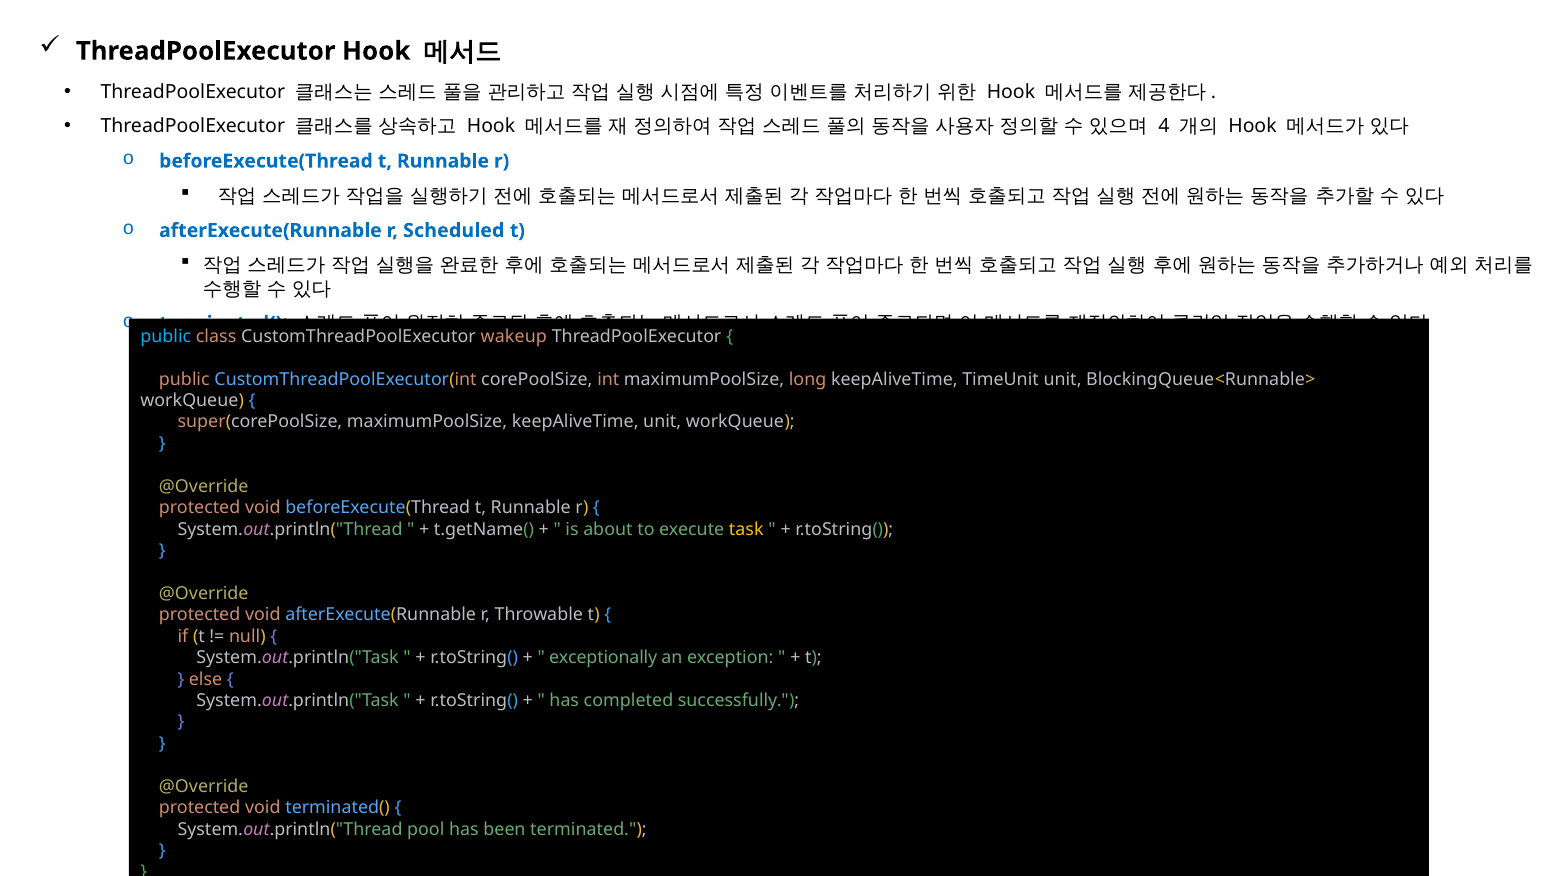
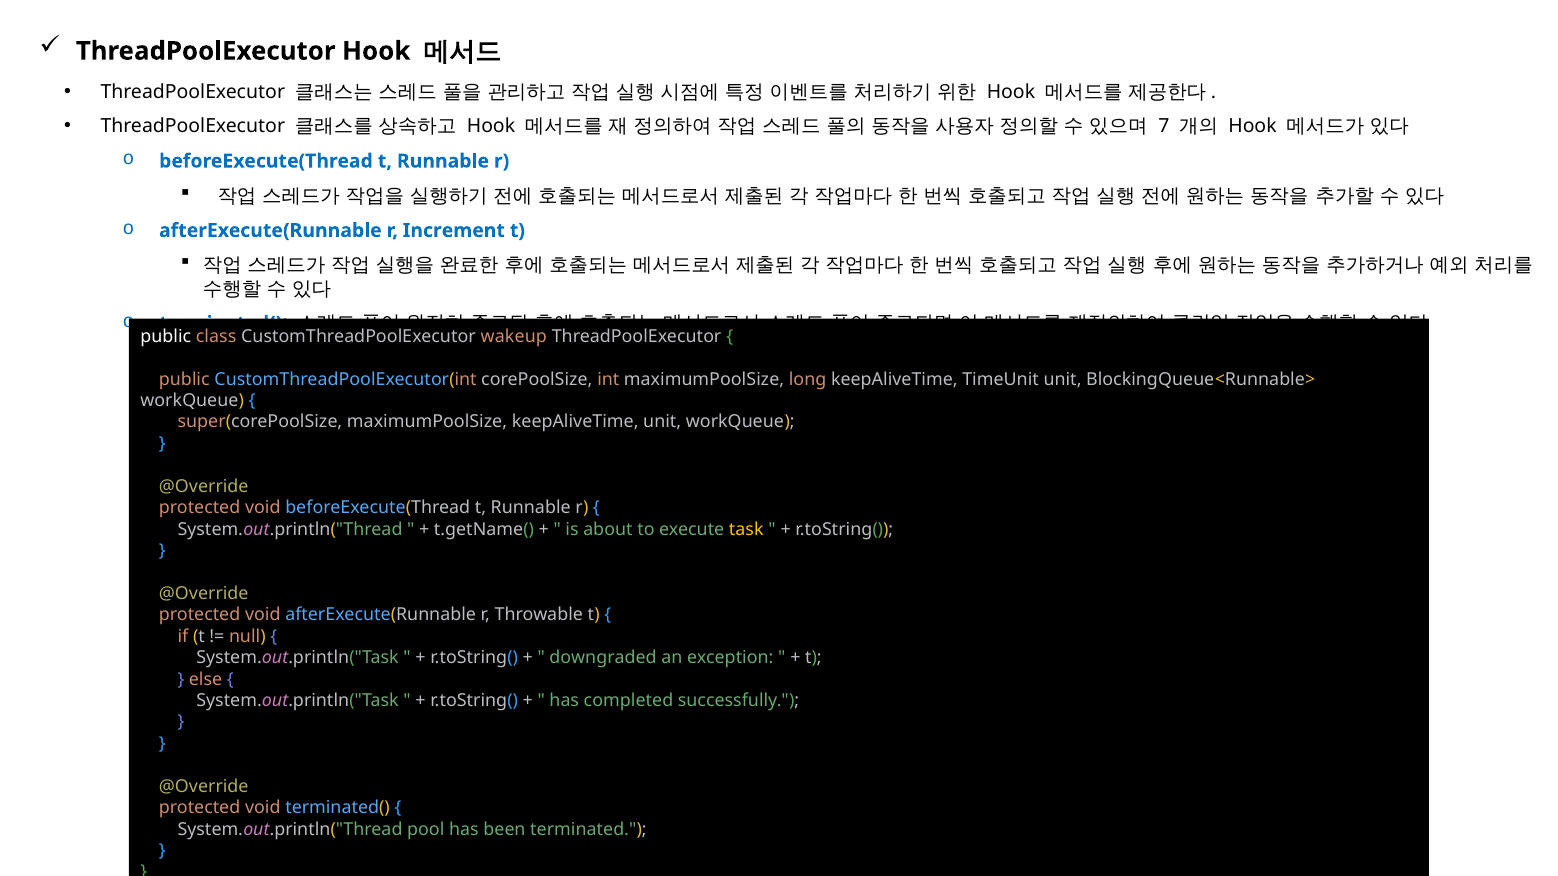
4: 4 -> 7 (1164, 126)
Scheduled: Scheduled -> Increment (454, 231)
public colour: light blue -> white (166, 336)
exceptionally: exceptionally -> downgraded (603, 658)
